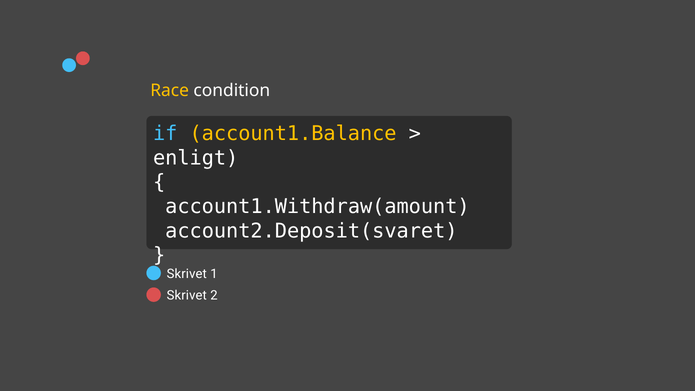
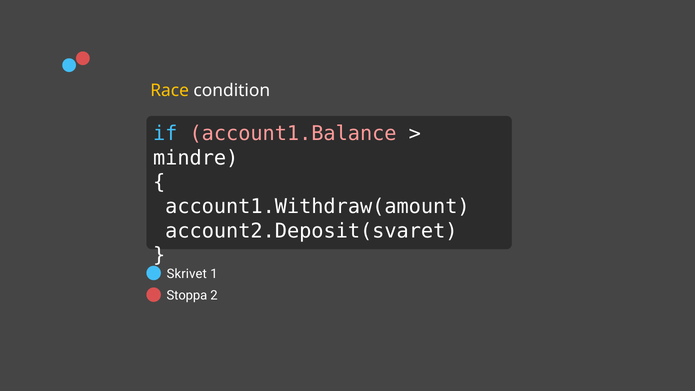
account1.Balance colour: yellow -> pink (293, 134)
enligt: enligt -> mindre (196, 158)
Skrivet: Skrivet -> Stoppa (187, 295)
